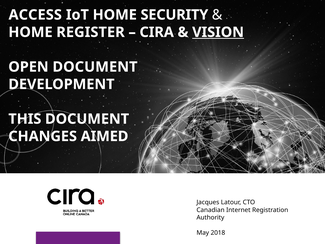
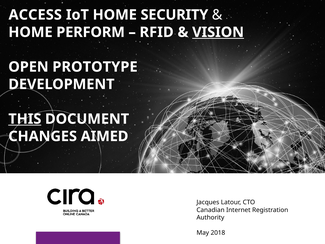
REGISTER: REGISTER -> PERFORM (91, 32)
CIRA: CIRA -> RFID (157, 32)
OPEN DOCUMENT: DOCUMENT -> PROTOTYPE (95, 67)
THIS underline: none -> present (25, 119)
